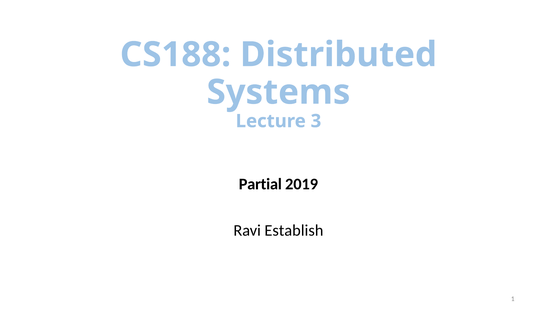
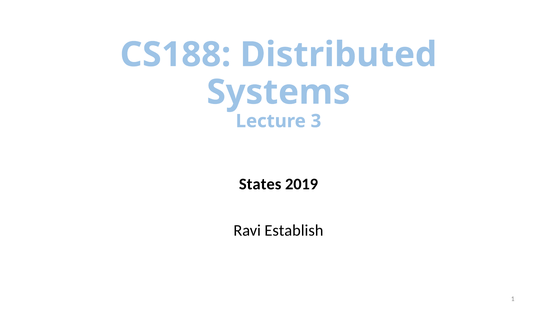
Partial: Partial -> States (260, 184)
